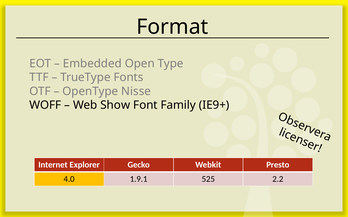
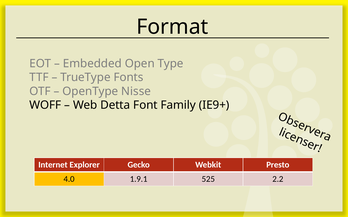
Show: Show -> Detta (115, 105)
